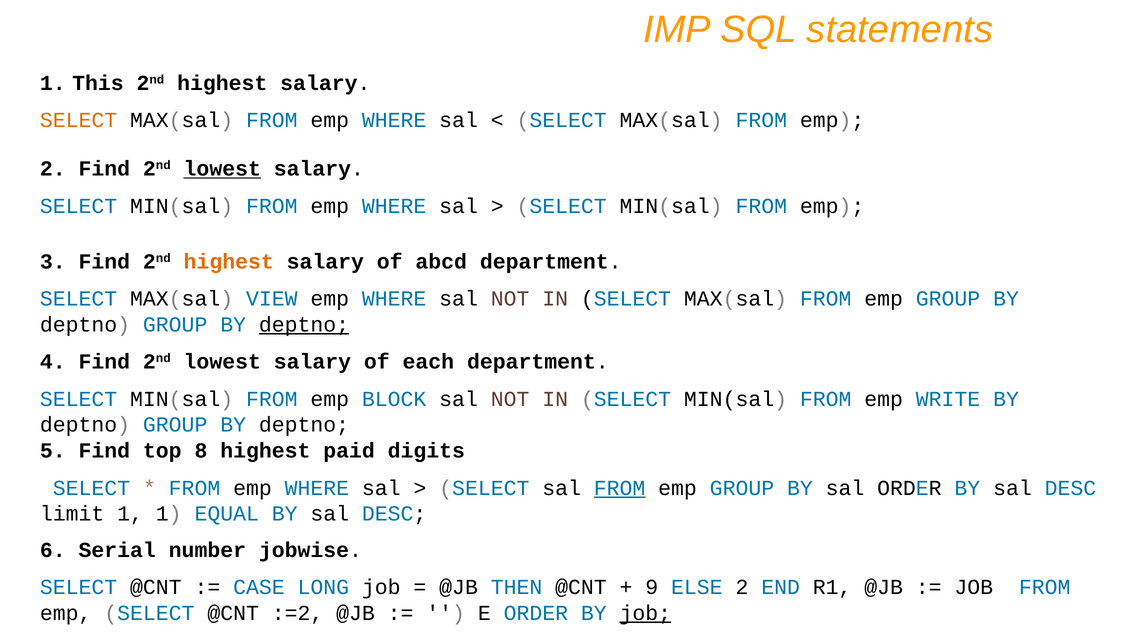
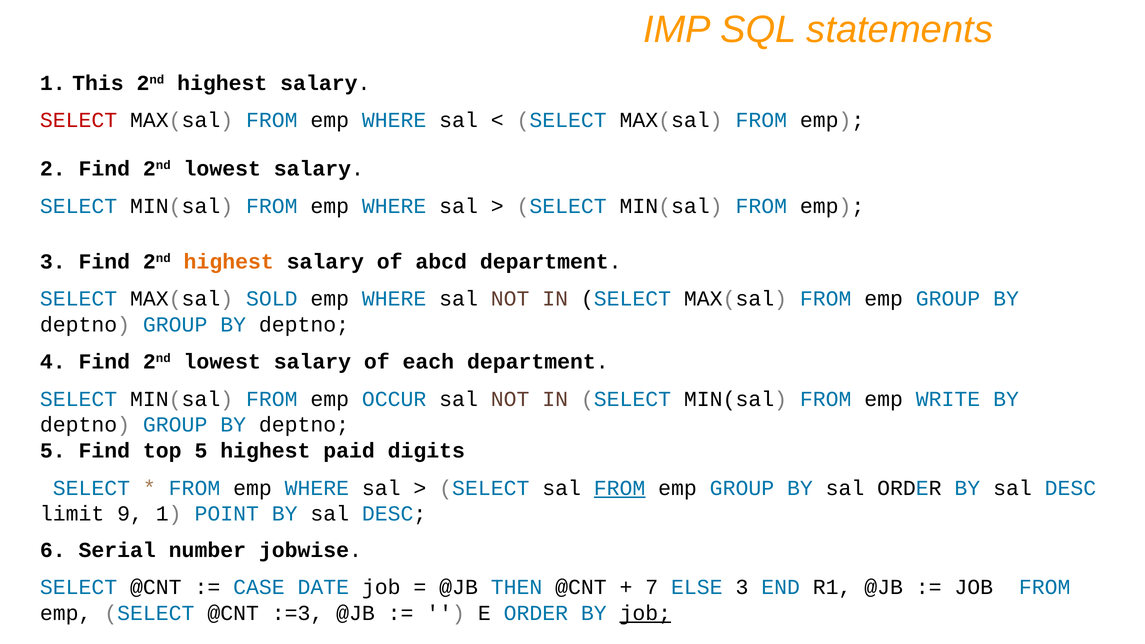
SELECT colour: orange -> red (79, 120)
lowest underline: present -> none (222, 169)
VIEW: VIEW -> SOLD (272, 299)
deptno underline: present -> none (304, 325)
BLOCK: BLOCK -> OCCUR (394, 399)
top 8: 8 -> 5 (201, 451)
limit 1: 1 -> 9 (130, 514)
EQUAL: EQUAL -> POINT (227, 514)
LONG: LONG -> DATE (323, 587)
9: 9 -> 7 (652, 587)
ELSE 2: 2 -> 3 (742, 587)
:=2: :=2 -> :=3 (298, 613)
